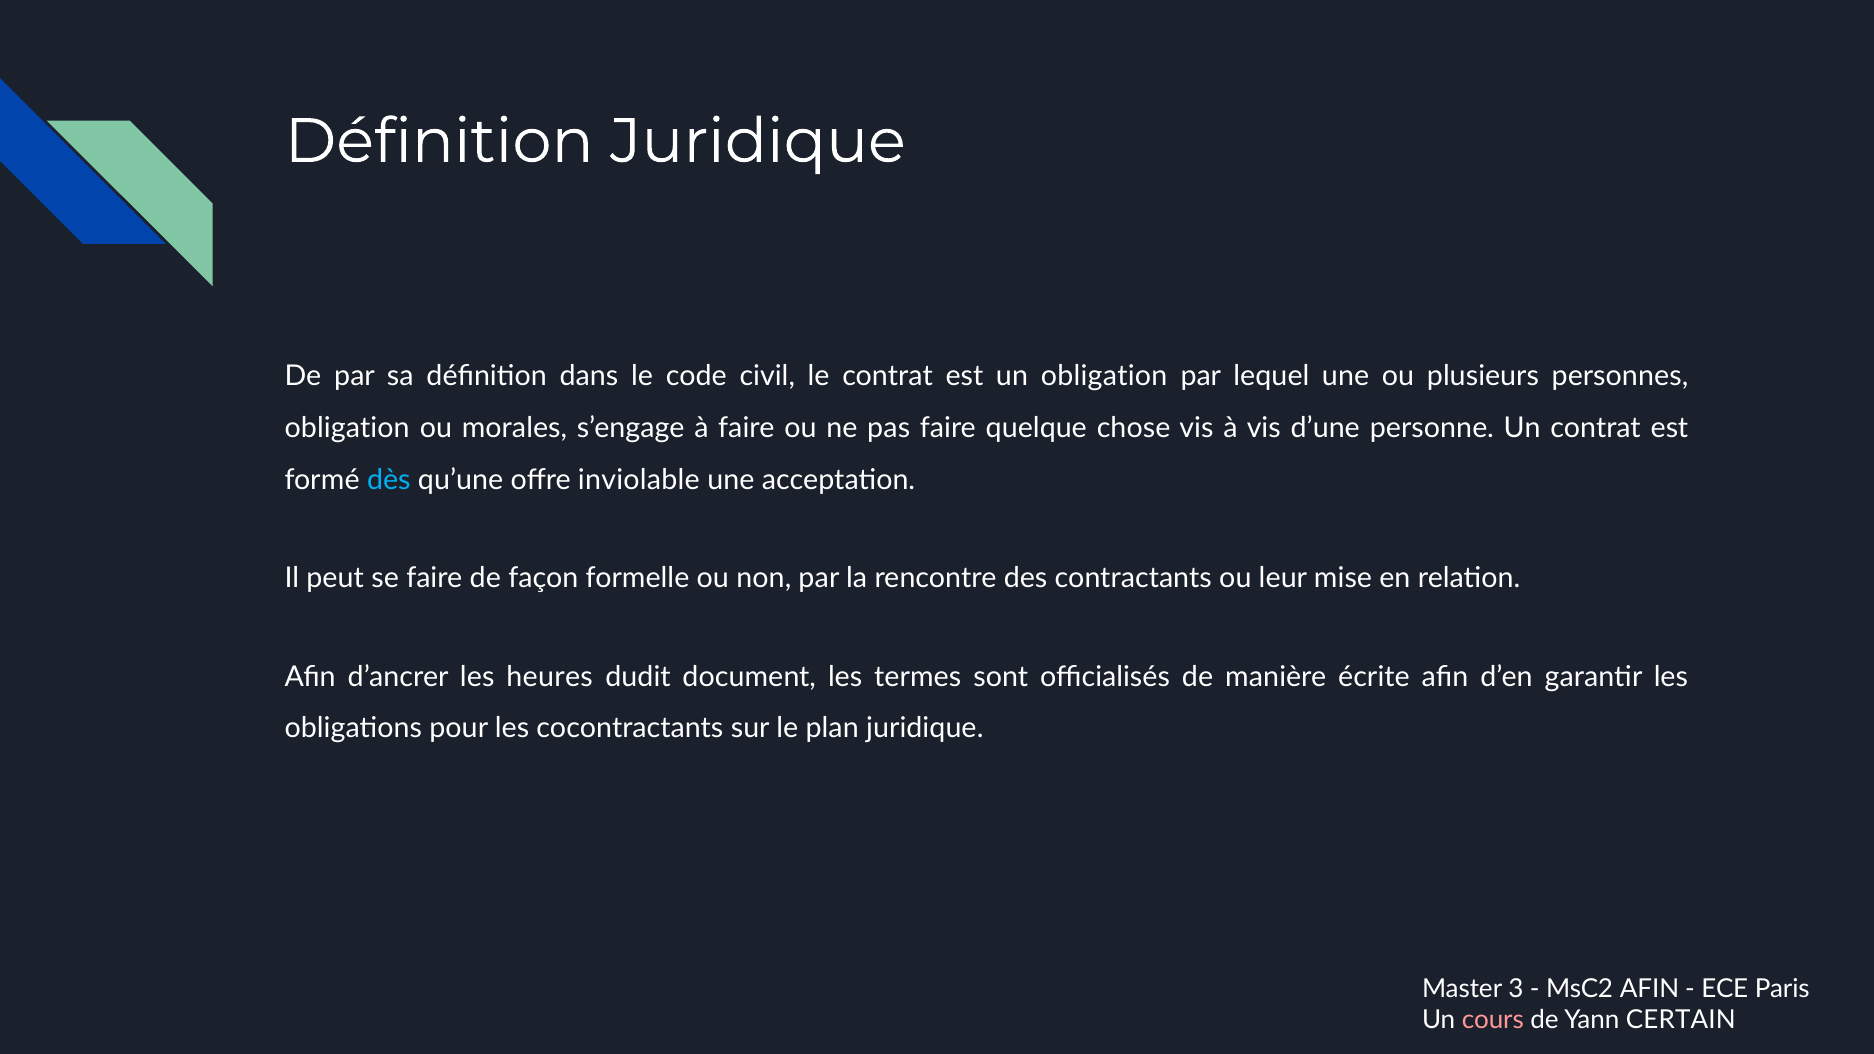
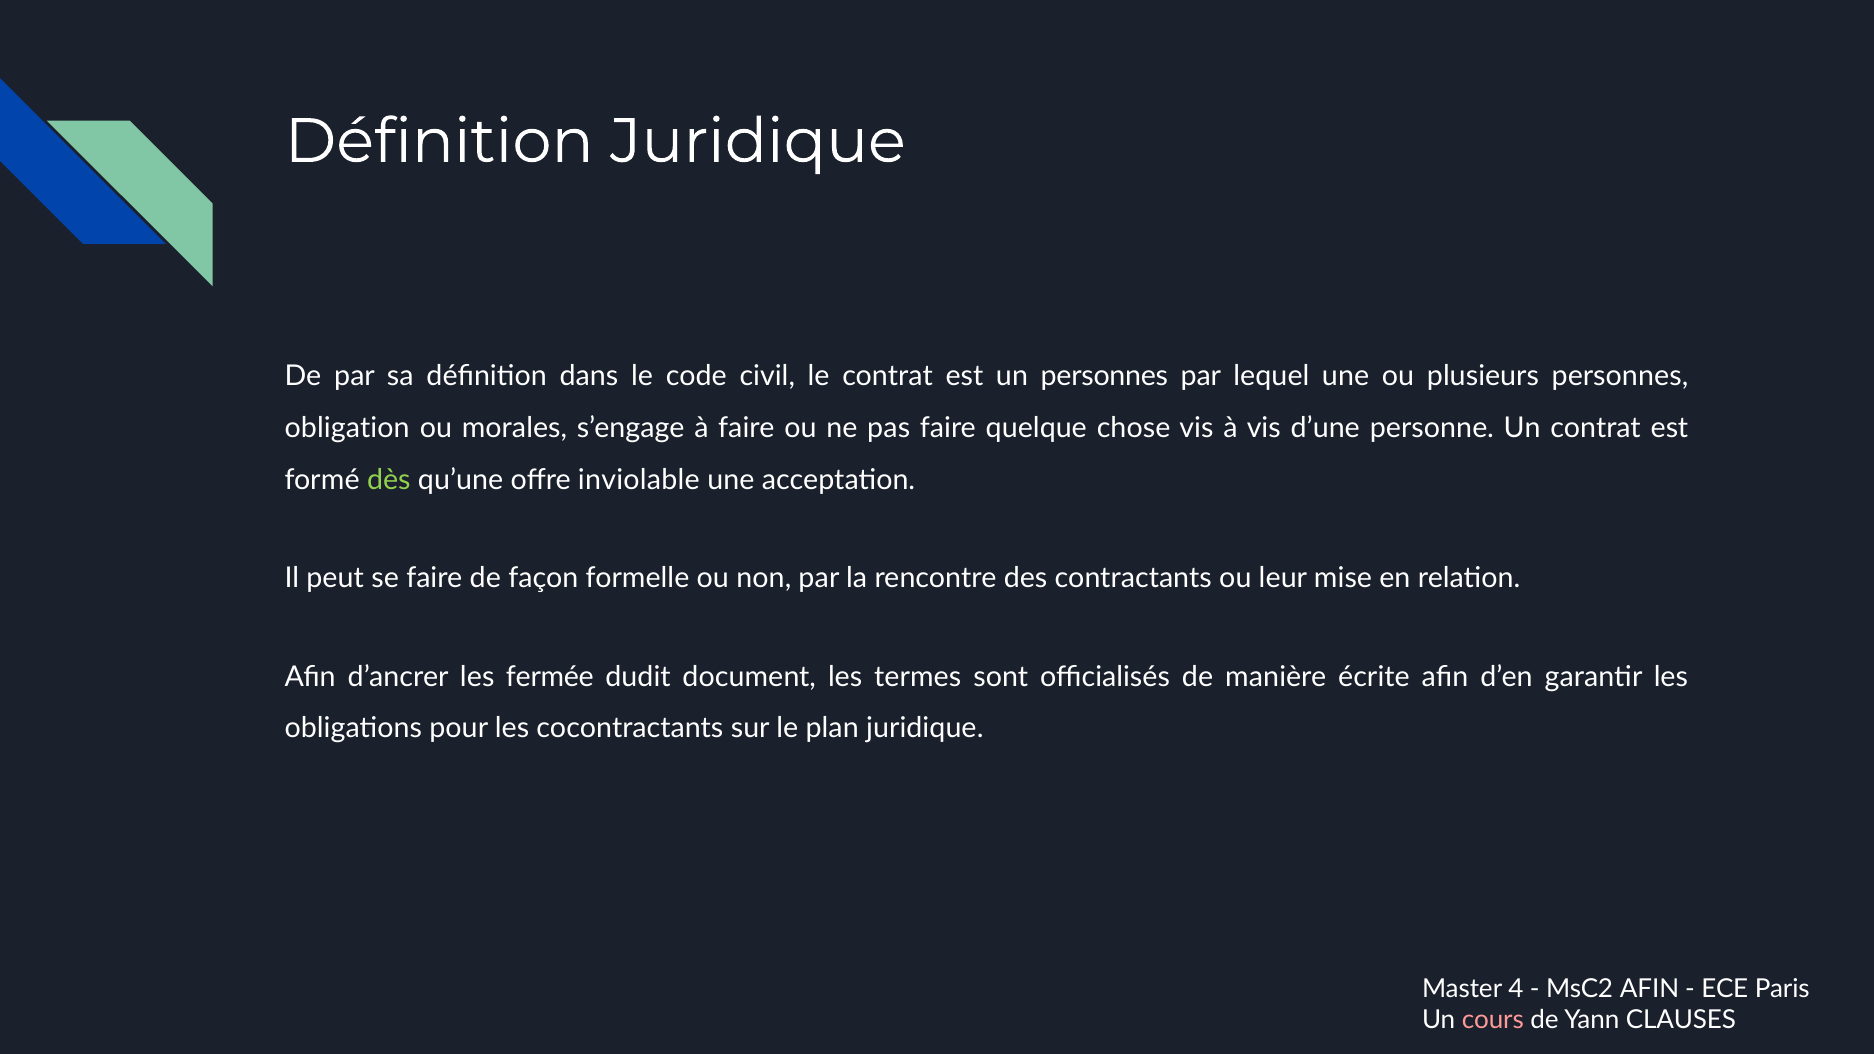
un obligation: obligation -> personnes (1104, 376)
dès colour: light blue -> light green (389, 480)
heures: heures -> fermée (550, 677)
3: 3 -> 4 (1516, 989)
CERTAIN: CERTAIN -> CLAUSES (1681, 1021)
